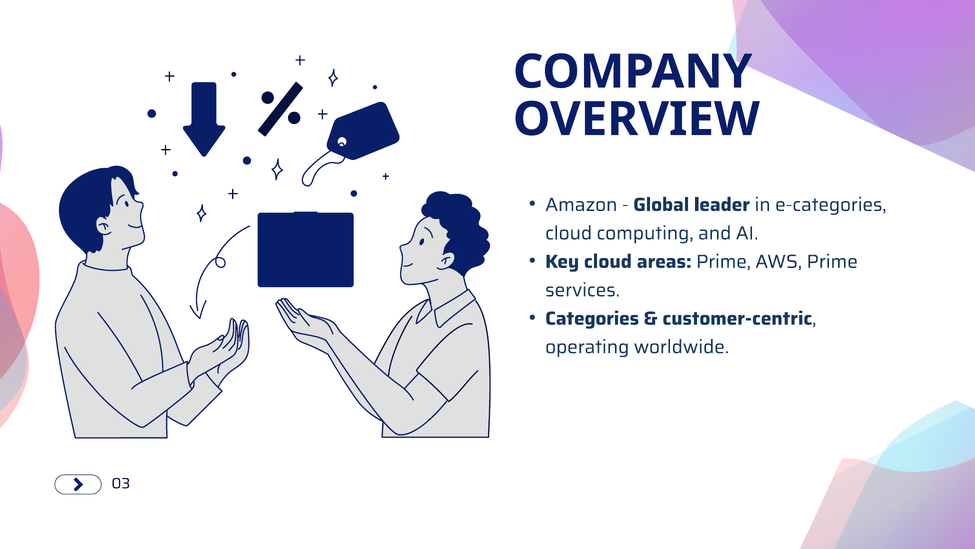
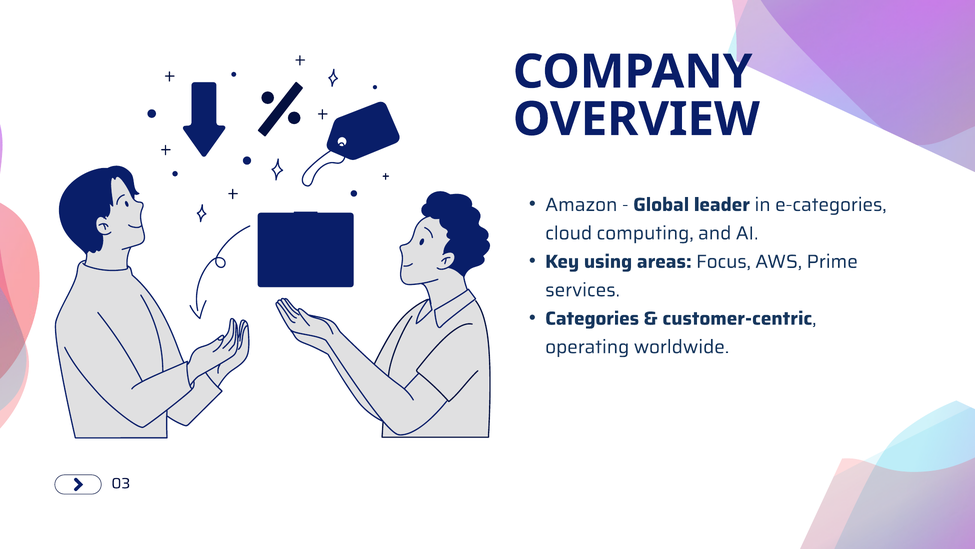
Key cloud: cloud -> using (608, 261)
areas Prime: Prime -> Focus (723, 261)
